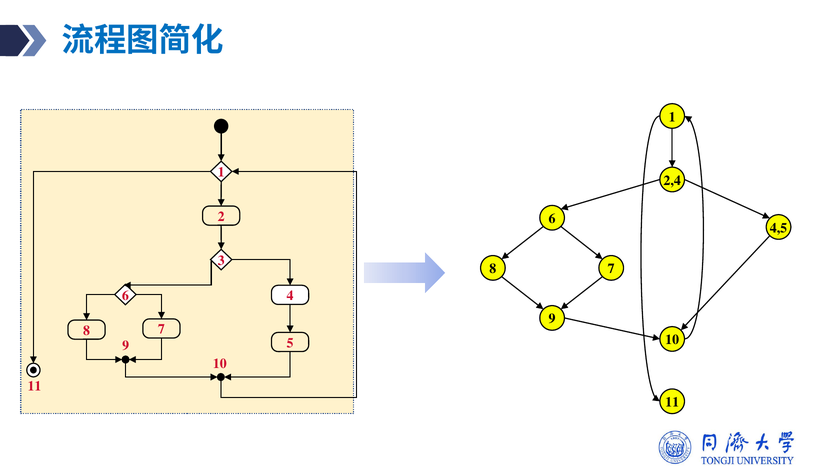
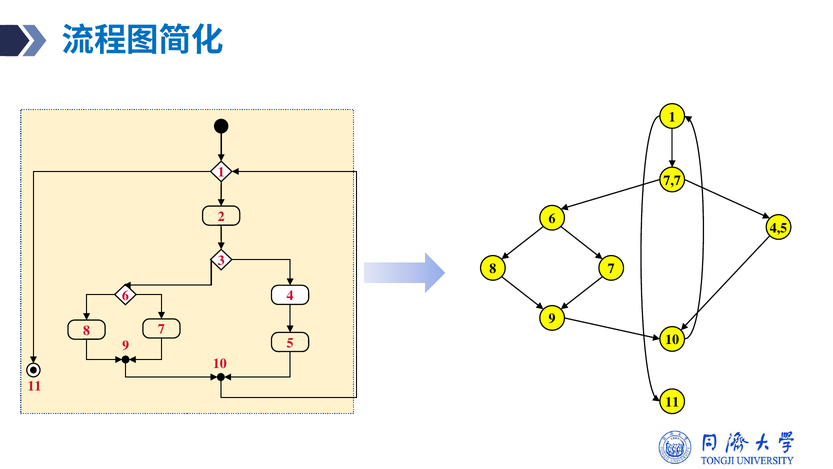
2,4: 2,4 -> 7,7 (672, 180)
